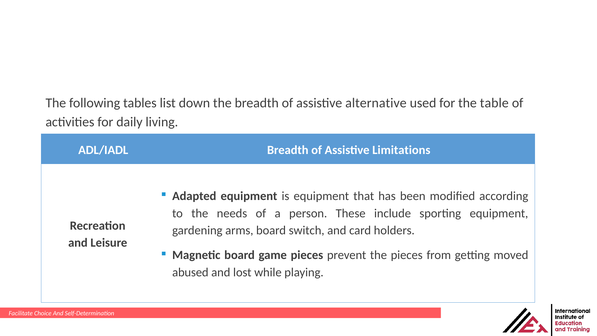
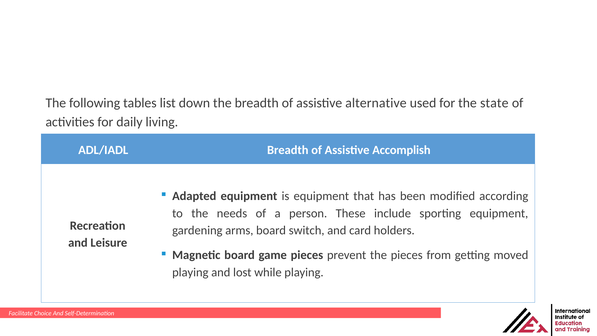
table: table -> state (494, 103)
Limitations: Limitations -> Accomplish (401, 150)
abused: abused -> playing (190, 272)
